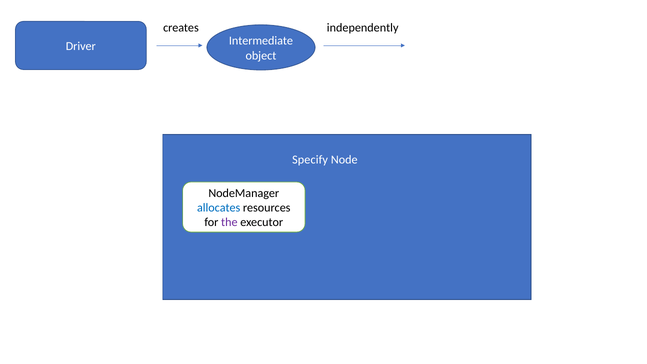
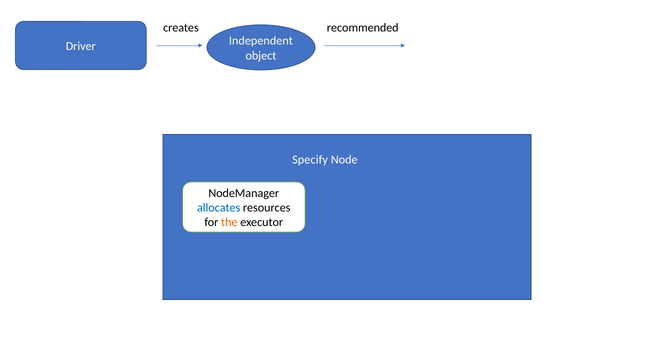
independently: independently -> recommended (363, 28)
Intermediate: Intermediate -> Independent (261, 41)
the colour: purple -> orange (229, 222)
